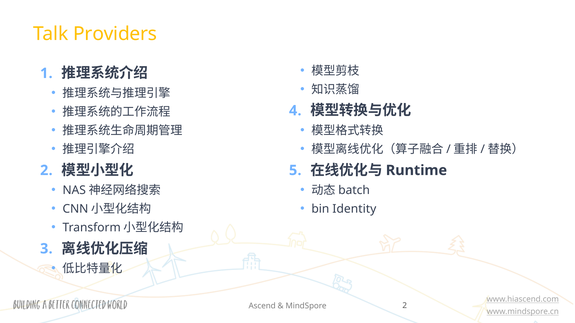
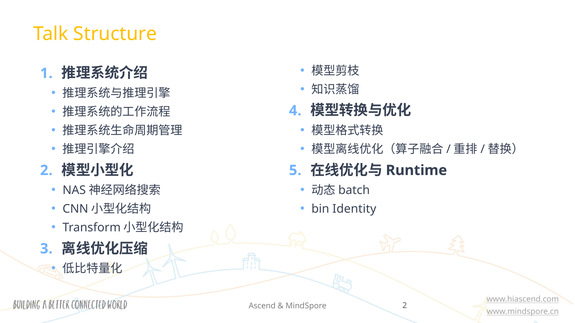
Providers: Providers -> Structure (115, 34)
